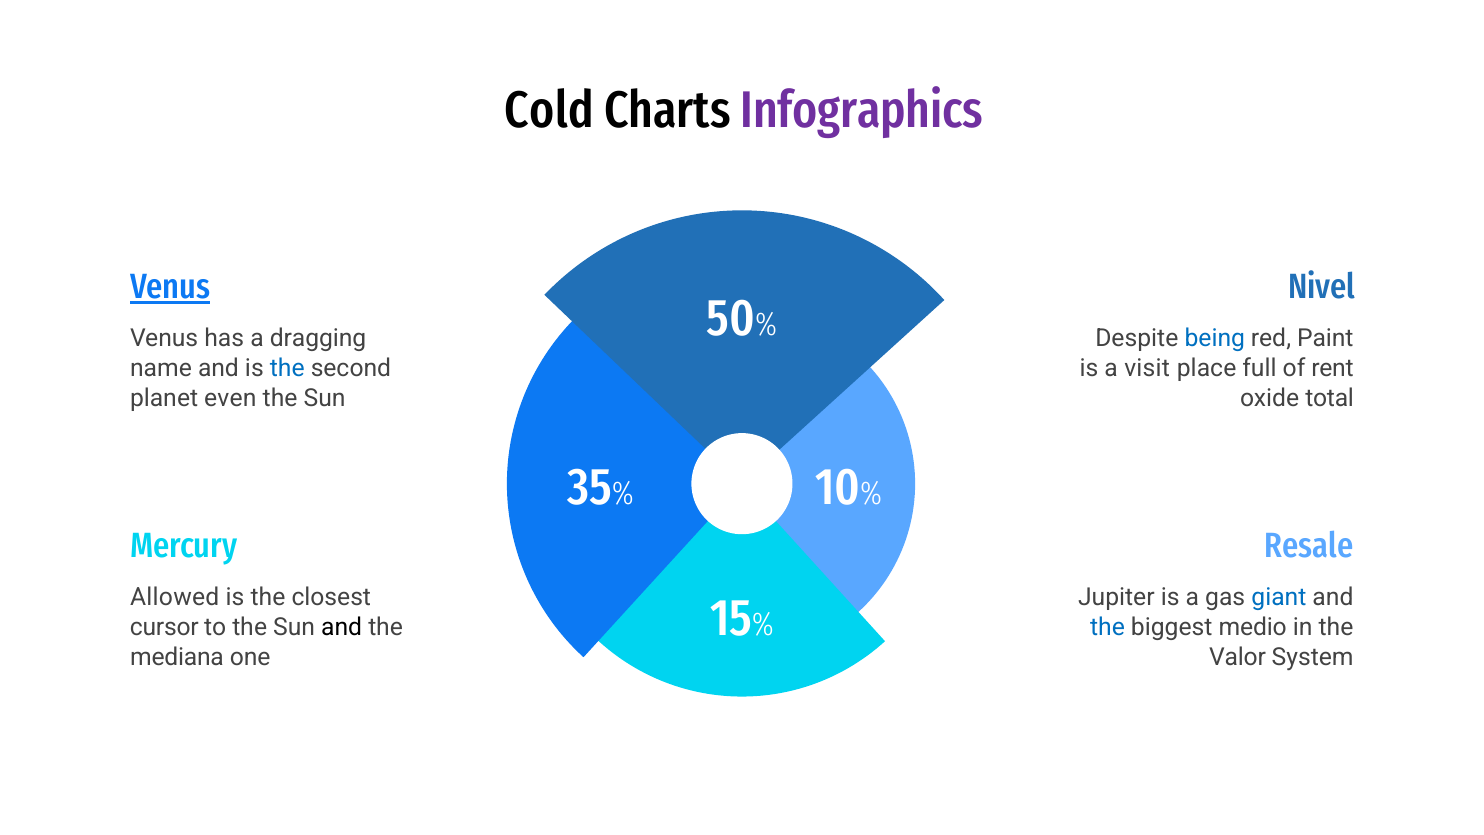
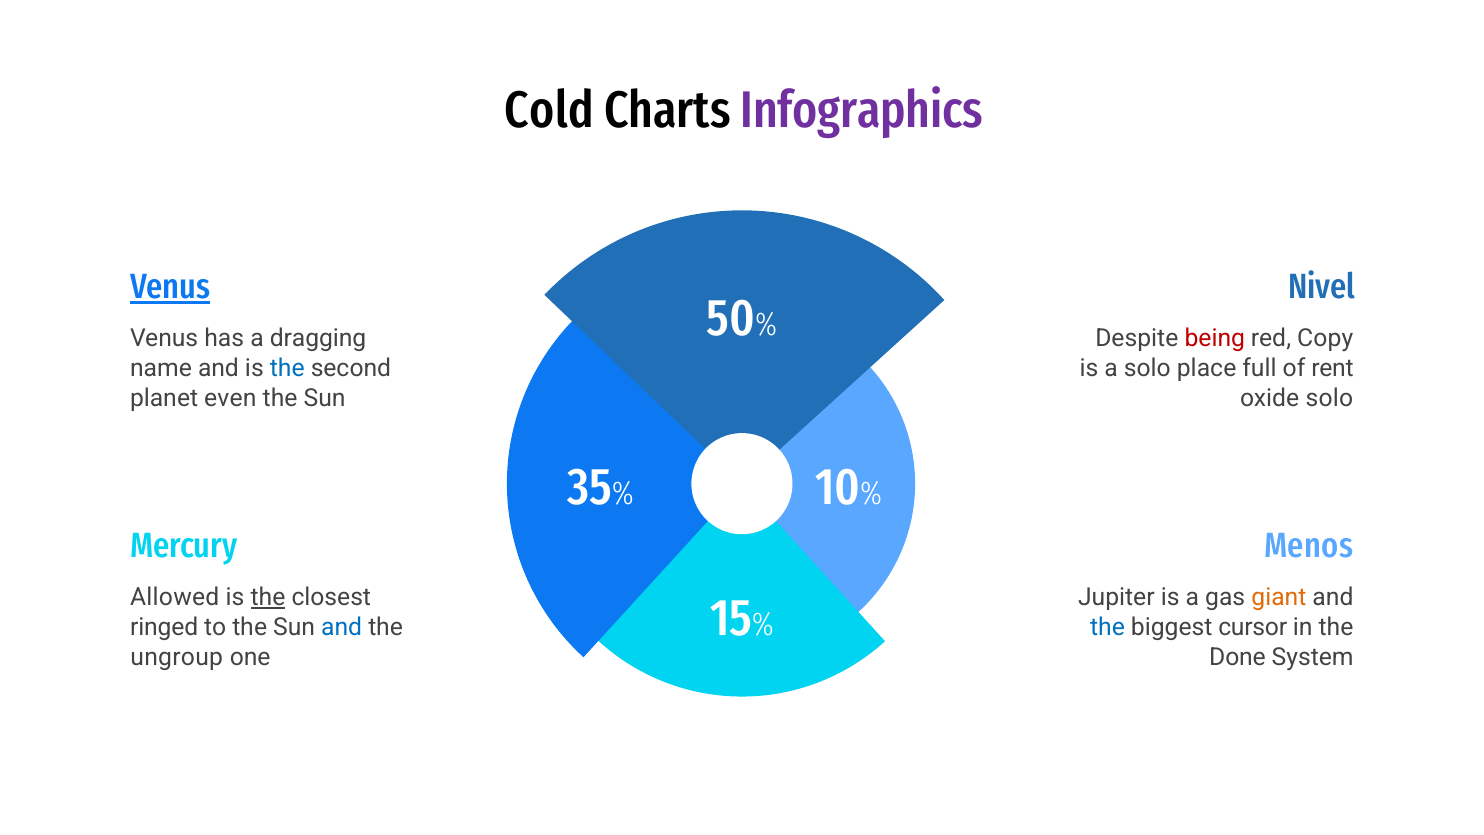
being colour: blue -> red (1215, 339)
Paint: Paint -> Copy (1325, 339)
a visit: visit -> solo (1147, 368)
oxide total: total -> solo (1329, 398)
Resale: Resale -> Menos (1309, 546)
the underline: none -> present (268, 597)
giant colour: blue -> orange (1279, 597)
cursor: cursor -> ringed (164, 627)
and colour: black -> blue (342, 627)
medio: medio -> cursor (1253, 627)
mediana: mediana -> ungroup (177, 657)
Valor: Valor -> Done (1238, 657)
